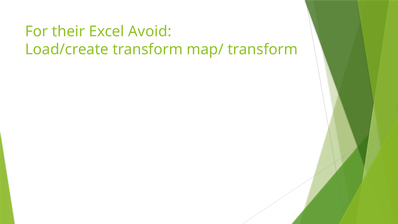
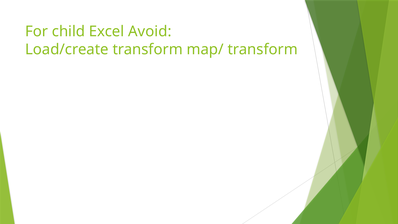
their: their -> child (68, 31)
